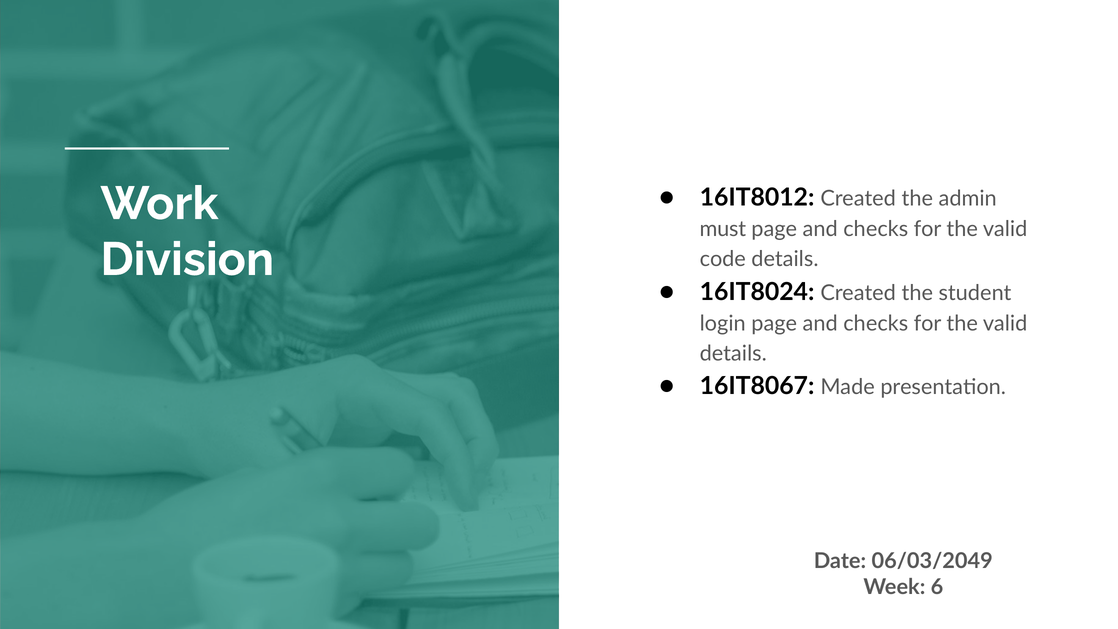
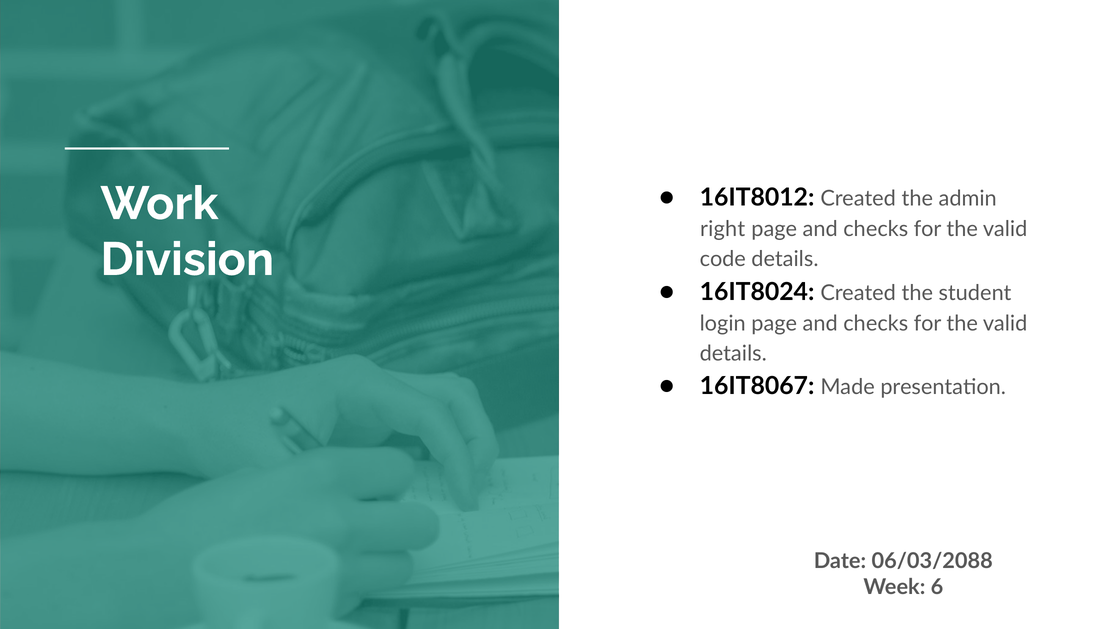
must: must -> right (723, 229)
06/03/2049: 06/03/2049 -> 06/03/2088 (932, 561)
